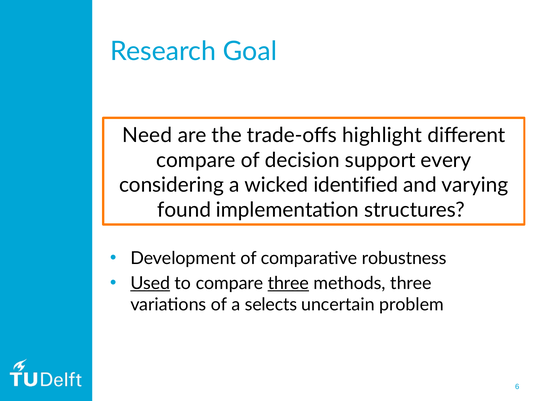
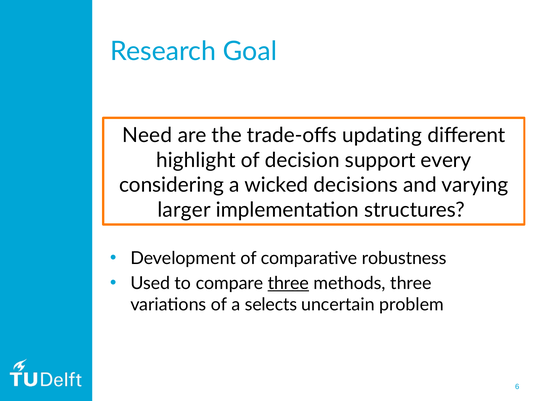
highlight: highlight -> updating (382, 135)
compare: compare -> highlight (196, 160)
identified: identified -> decisions (356, 185)
found: found -> larger (184, 210)
Used underline: present -> none (150, 283)
